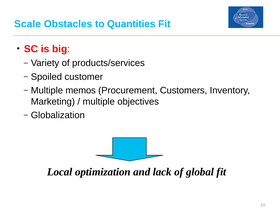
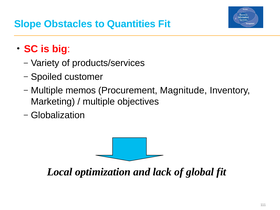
Scale: Scale -> Slope (28, 24)
Customers: Customers -> Magnitude (183, 90)
